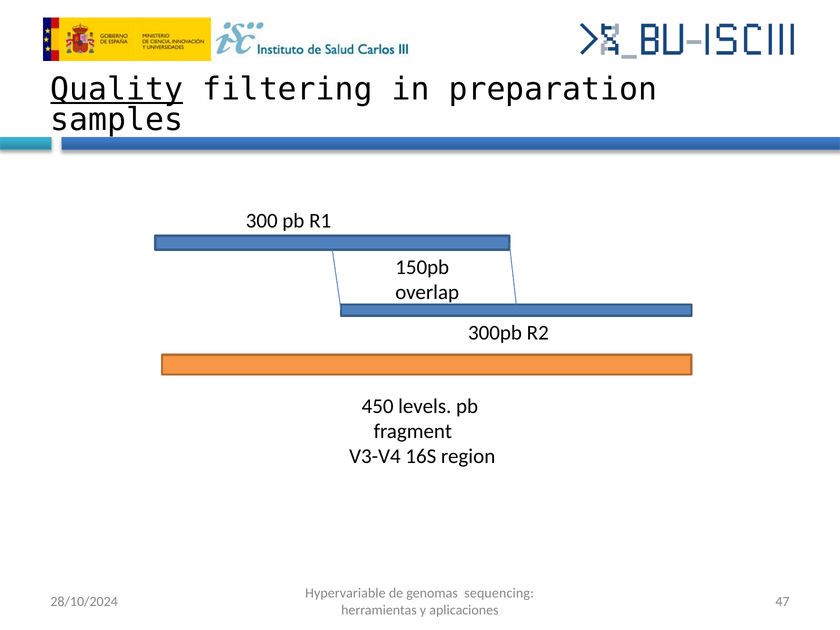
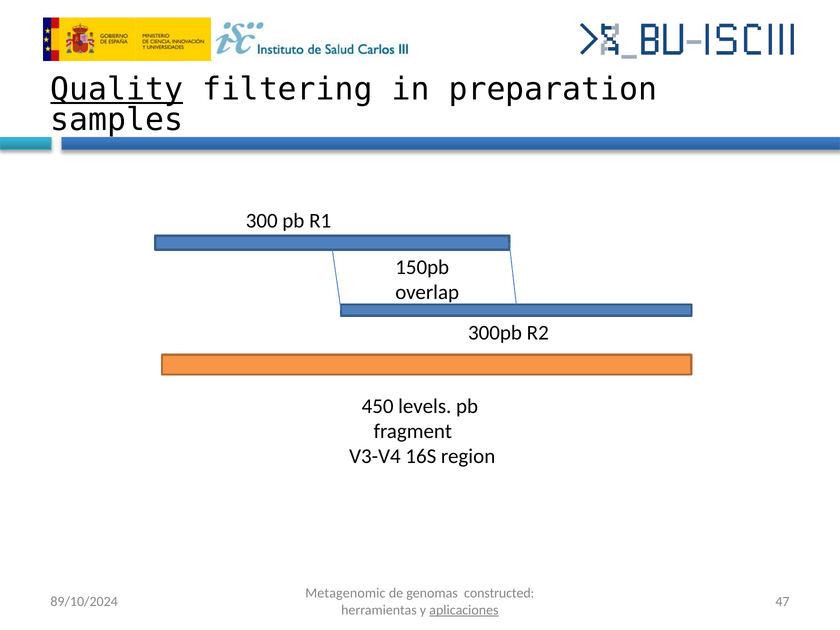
Hypervariable: Hypervariable -> Metagenomic (345, 593)
sequencing: sequencing -> constructed (499, 593)
28/10/2024: 28/10/2024 -> 89/10/2024 (84, 602)
aplicaciones underline: none -> present (464, 610)
